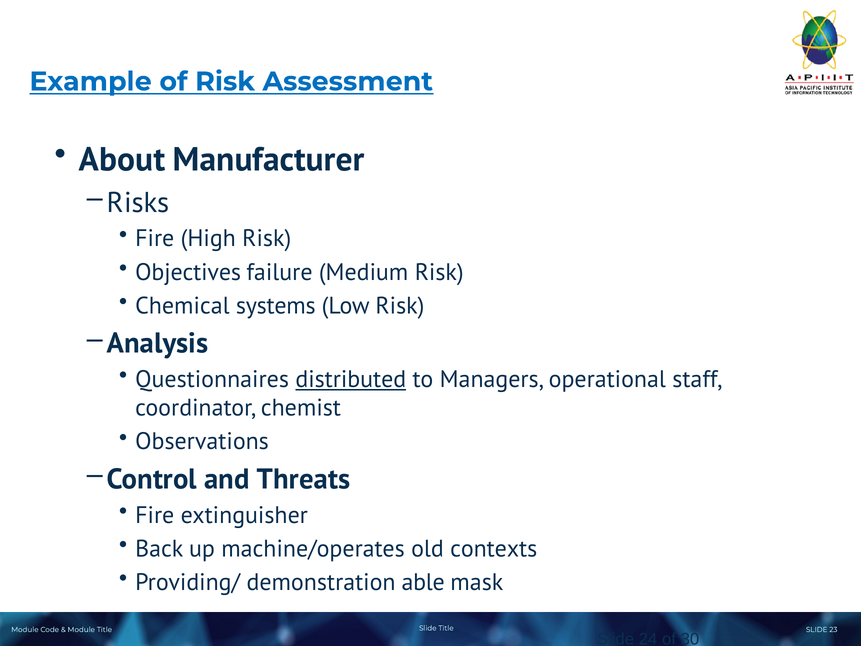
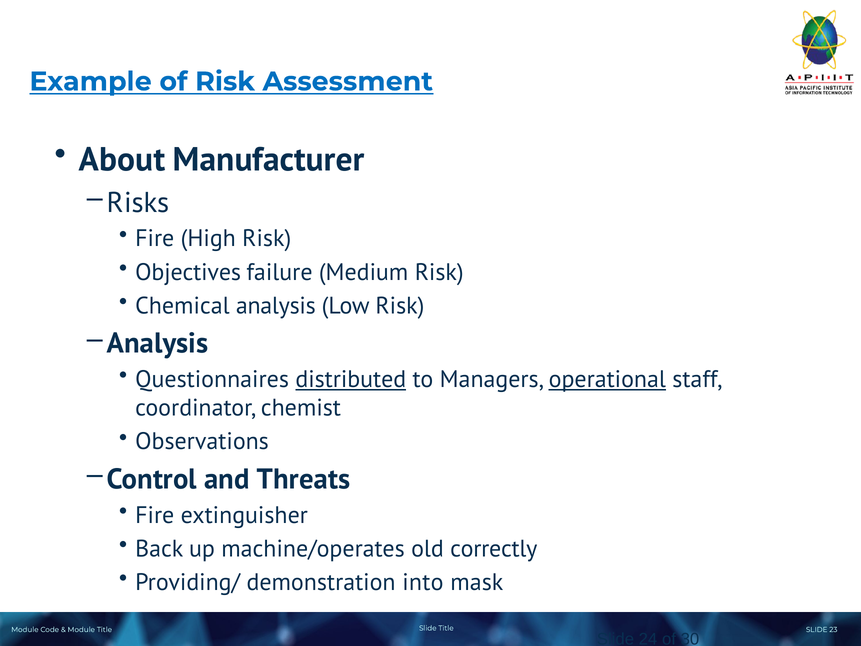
Chemical systems: systems -> analysis (276, 305)
operational underline: none -> present (607, 379)
contexts: contexts -> correctly (494, 548)
able: able -> into (423, 582)
